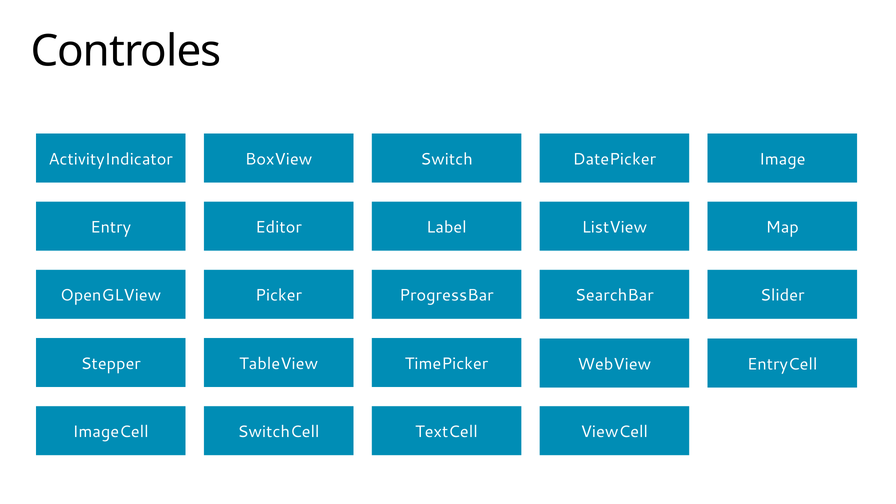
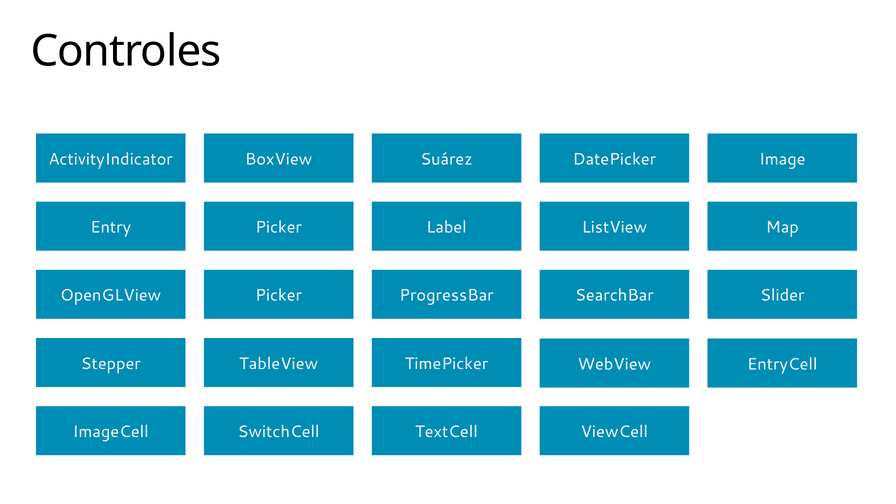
Switch: Switch -> Suárez (447, 159)
Entry Editor: Editor -> Picker (279, 227)
